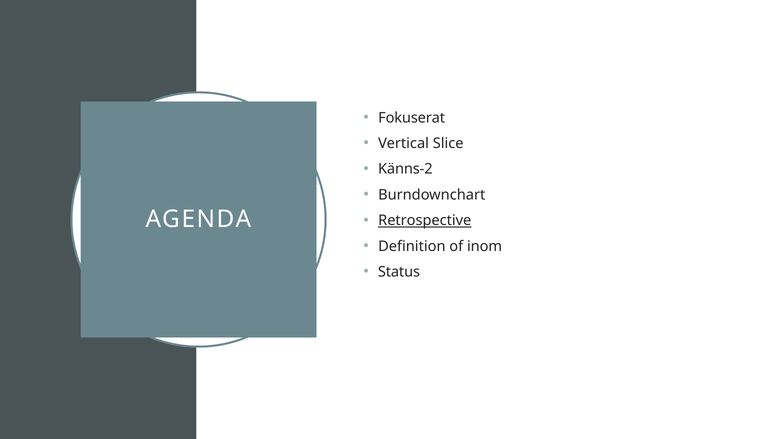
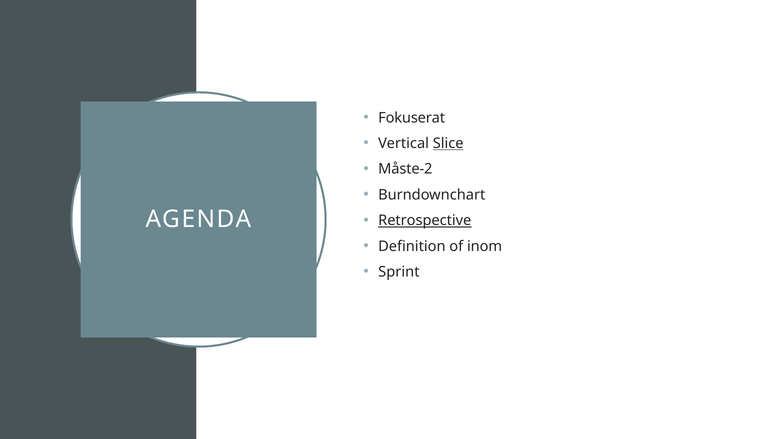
Slice underline: none -> present (448, 143)
Känns-2: Känns-2 -> Måste-2 (405, 169)
Status: Status -> Sprint (399, 272)
